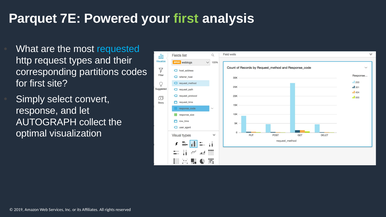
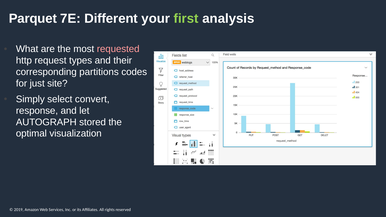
Powered: Powered -> Different (111, 19)
requested colour: light blue -> pink (118, 49)
for first: first -> just (37, 83)
collect: collect -> stored (93, 122)
